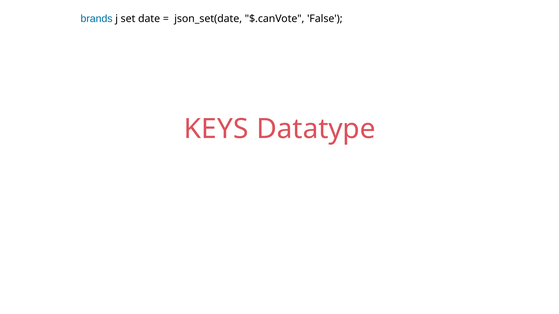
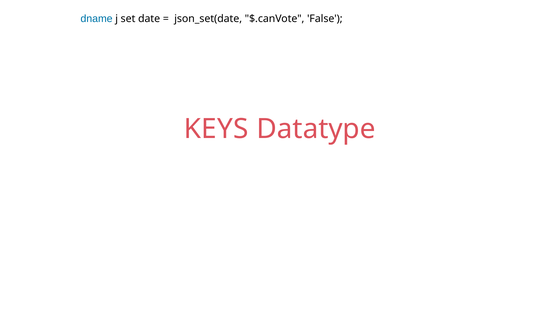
brands: brands -> dname (97, 19)
